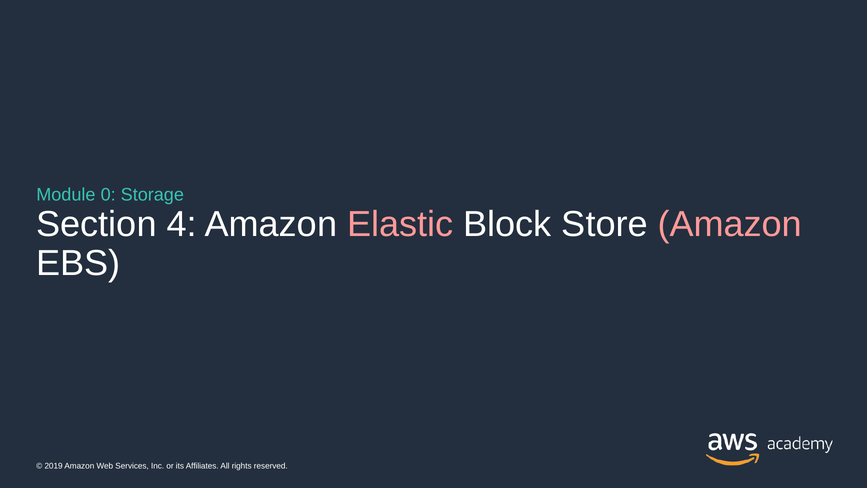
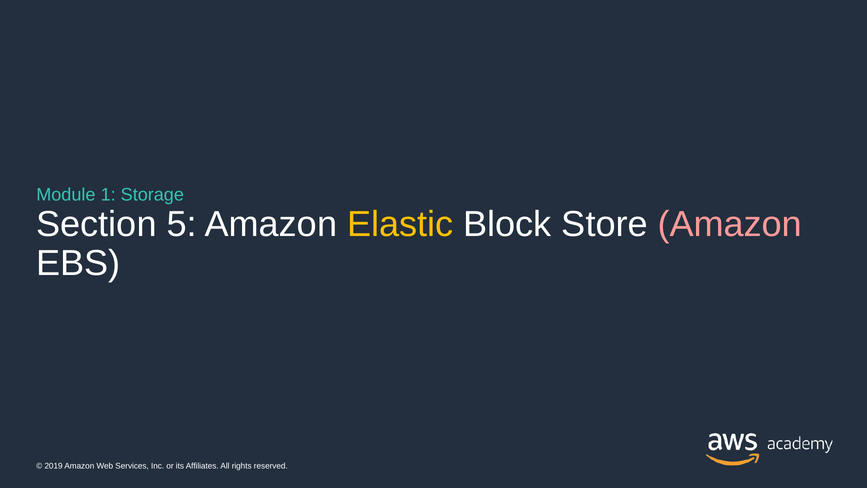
0: 0 -> 1 (108, 195)
4: 4 -> 5 (182, 224)
Elastic colour: pink -> yellow (400, 224)
